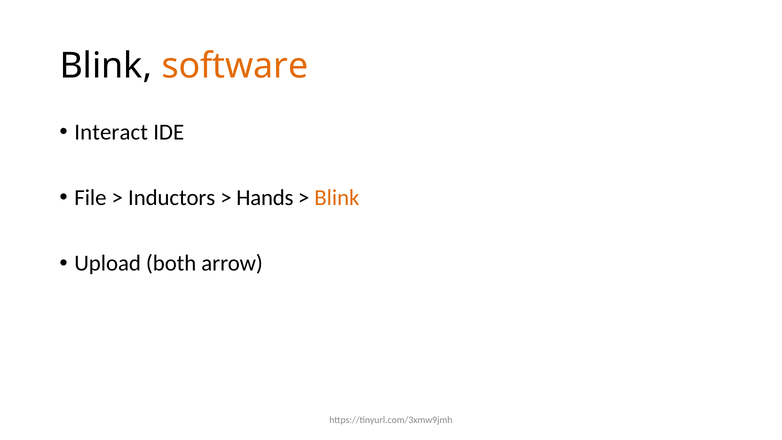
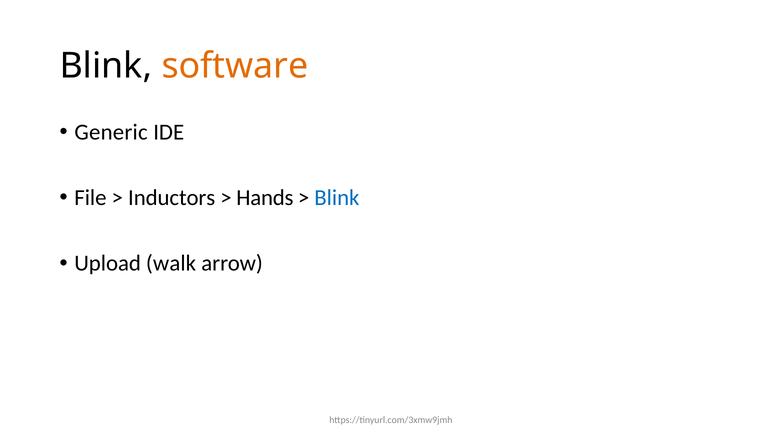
Interact: Interact -> Generic (111, 132)
Blink colour: orange -> blue (337, 198)
both: both -> walk (171, 263)
